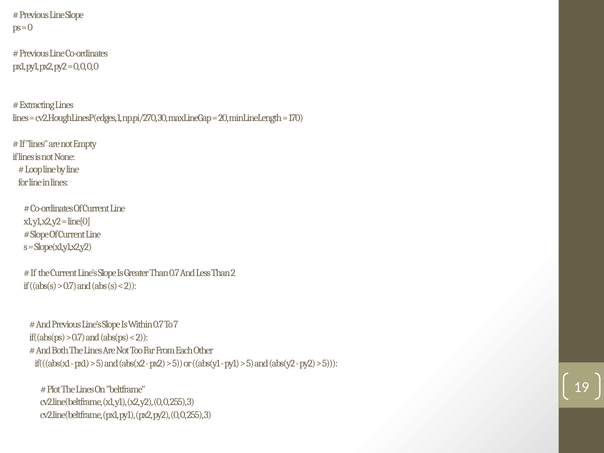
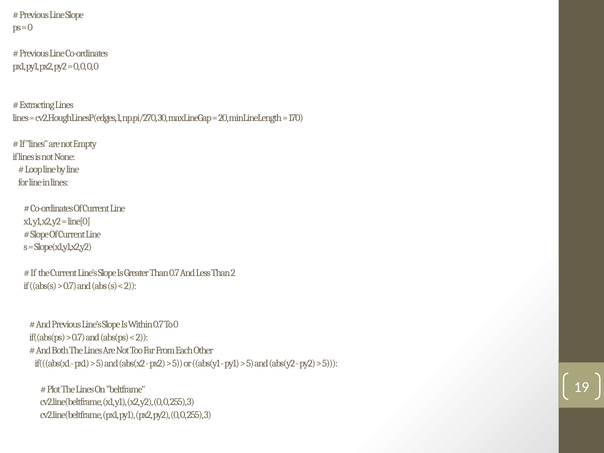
To 7: 7 -> 0 (176, 325)
